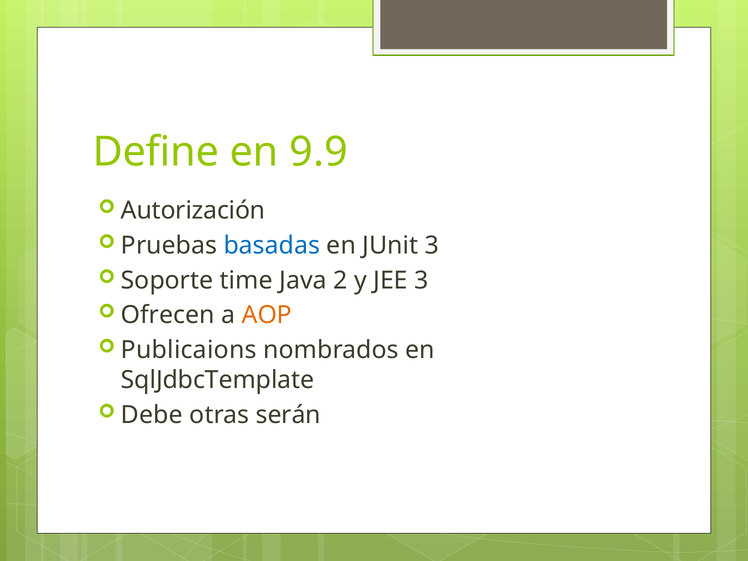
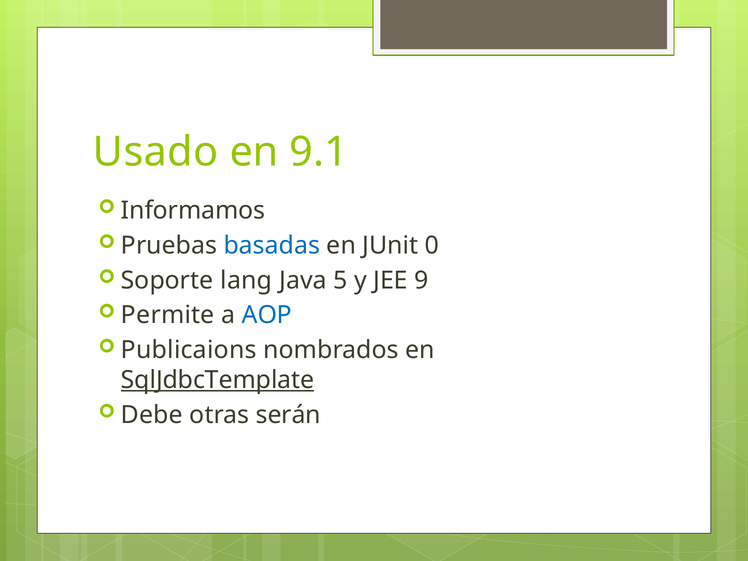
Define: Define -> Usado (156, 152)
9.9: 9.9 -> 9.1 (319, 152)
Autorización: Autorización -> Informamos (193, 211)
JUnit 3: 3 -> 0 (432, 245)
time: time -> lang (246, 280)
2: 2 -> 5 (341, 280)
JEE 3: 3 -> 9 (421, 280)
Ofrecen: Ofrecen -> Permite (168, 315)
AOP colour: orange -> blue (267, 315)
SqlJdbcTemplate underline: none -> present (218, 380)
